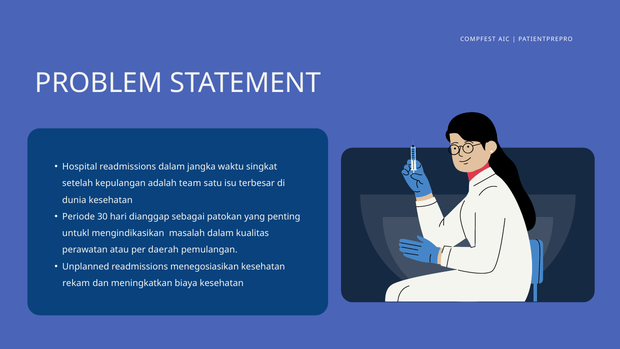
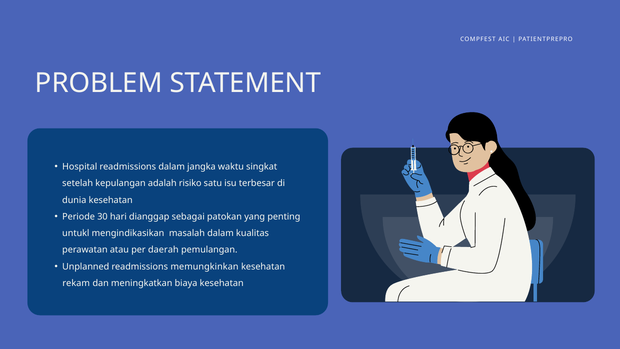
team: team -> risiko (190, 183)
menegosiasikan: menegosiasikan -> memungkinkan (205, 266)
